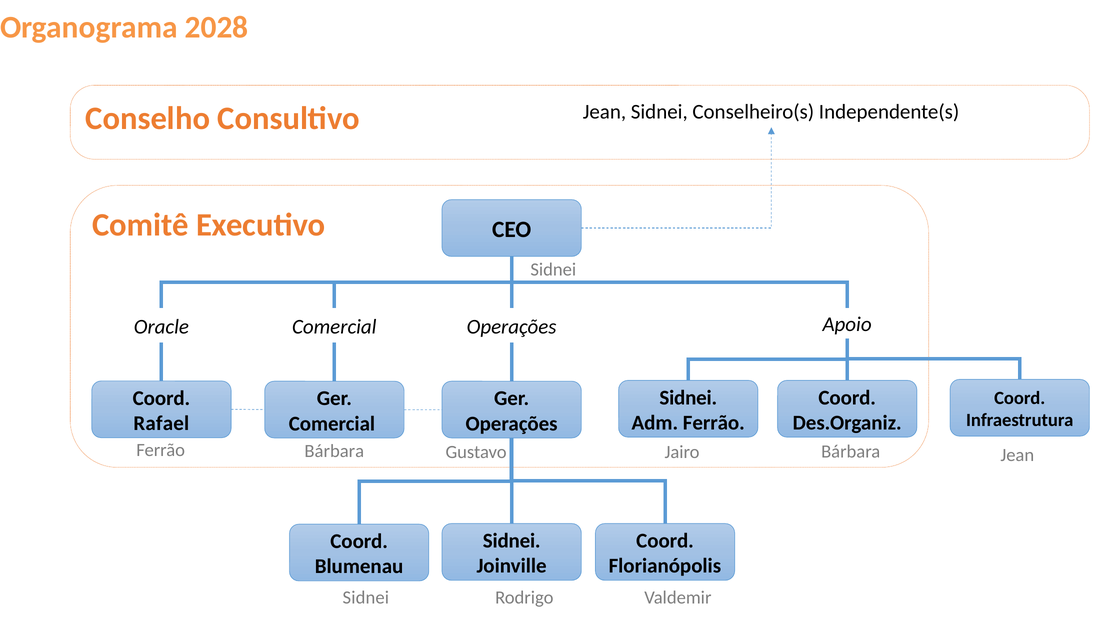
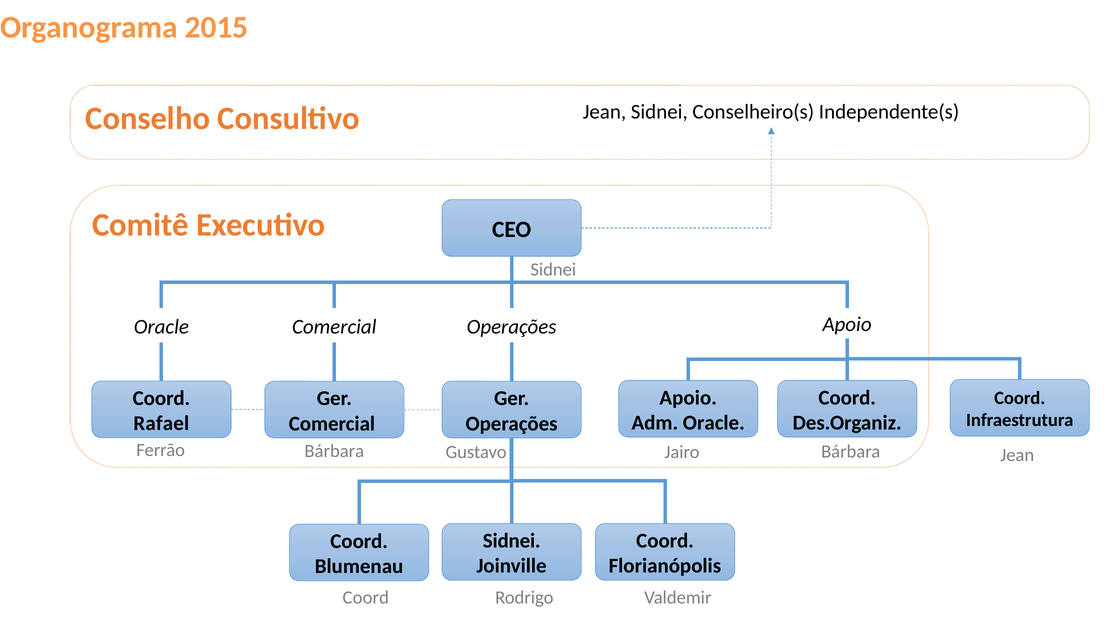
2028: 2028 -> 2015 (217, 27)
Sidnei: Sidnei -> Apoio (688, 398)
Adm Ferrão: Ferrão -> Oracle (714, 423)
Sidnei: Sidnei -> Coord (366, 597)
